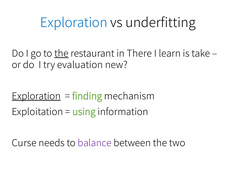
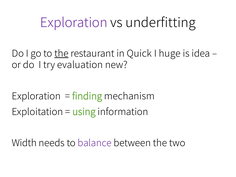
Exploration colour: blue -> purple (74, 23)
There: There -> Quick (139, 54)
learn: learn -> huge (170, 54)
take: take -> idea (201, 54)
Exploration underline: present -> none (36, 96)
Curse: Curse -> Width (24, 143)
